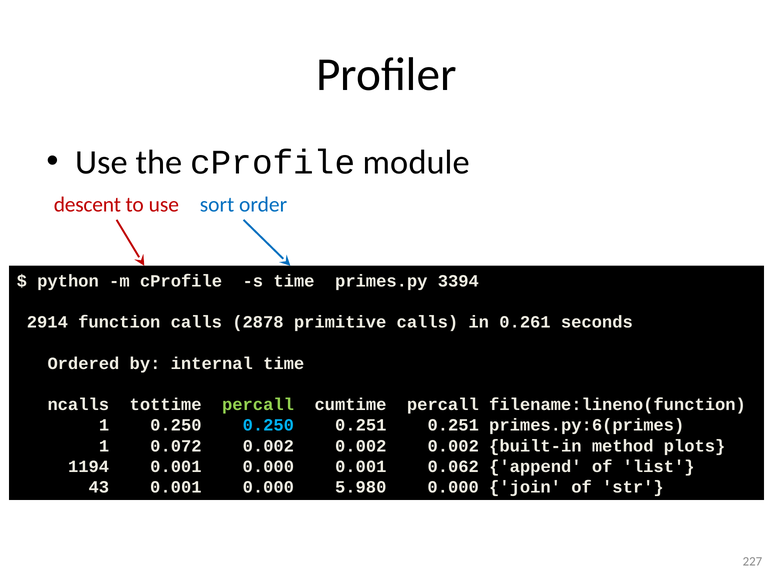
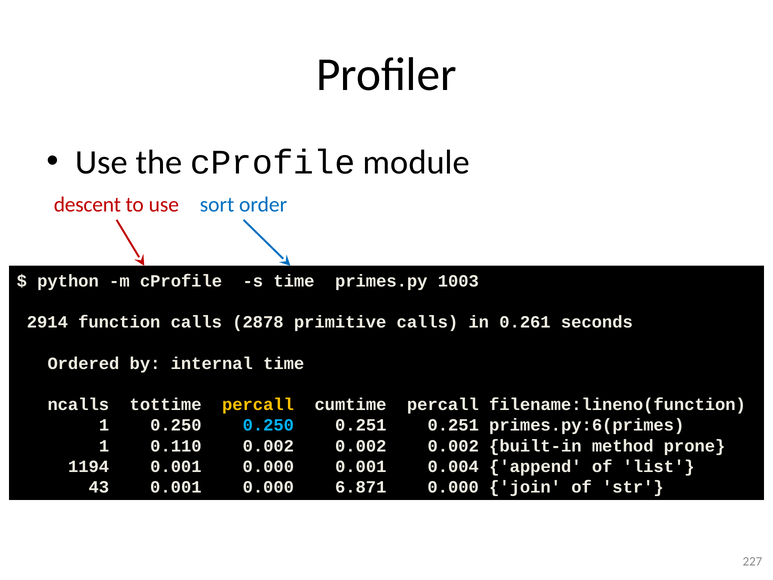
3394: 3394 -> 1003 (458, 281)
percall colour: light green -> yellow (258, 404)
0.072: 0.072 -> 0.110 (176, 446)
plots: plots -> prone (695, 446)
0.062: 0.062 -> 0.004 (453, 466)
5.980: 5.980 -> 6.871 (361, 487)
